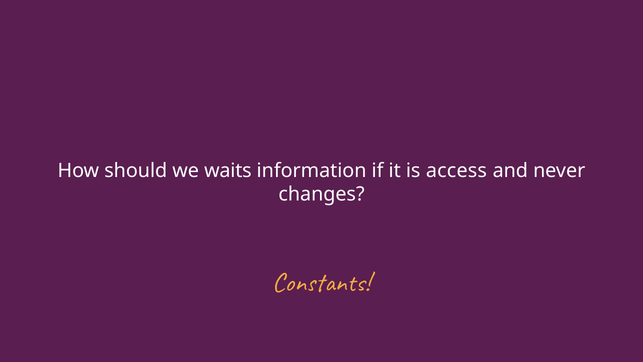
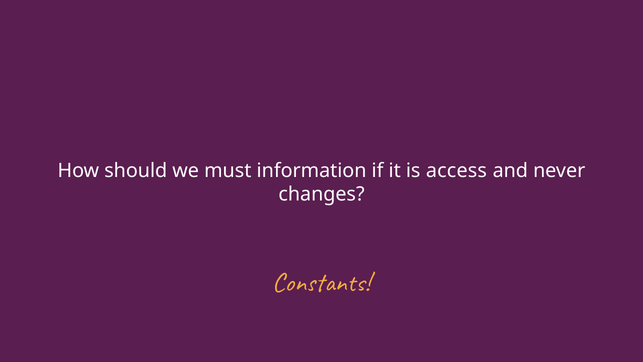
waits: waits -> must (228, 170)
